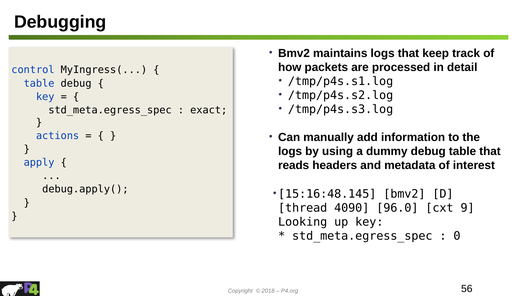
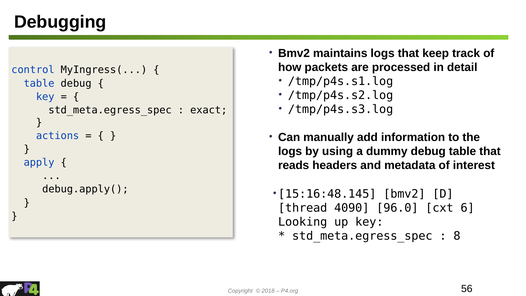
9: 9 -> 6 (468, 208)
0: 0 -> 8 (457, 236)
